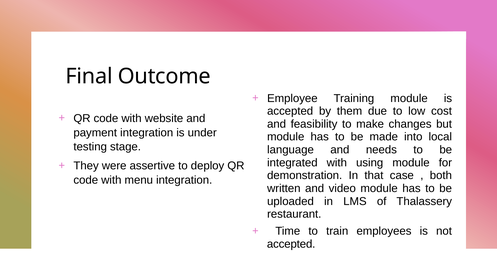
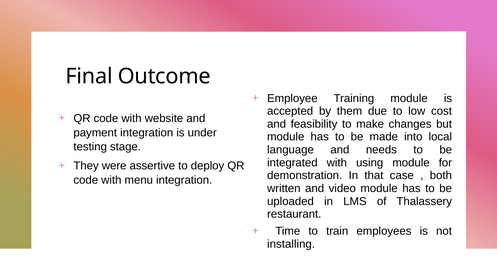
accepted: accepted -> installing (291, 245)
